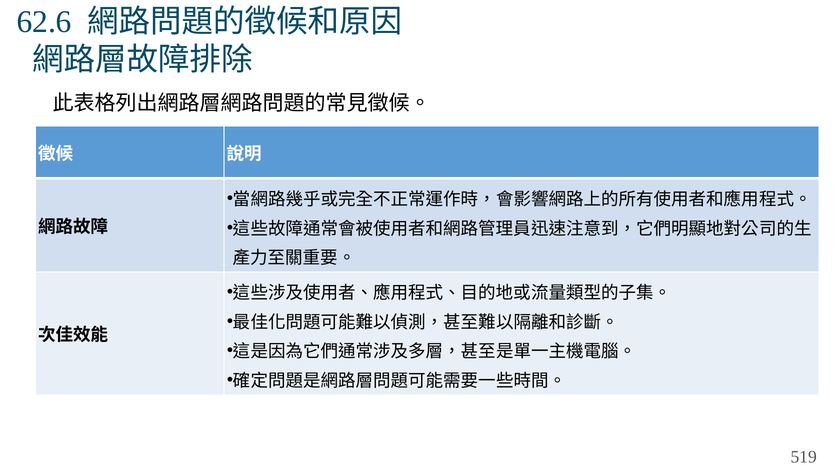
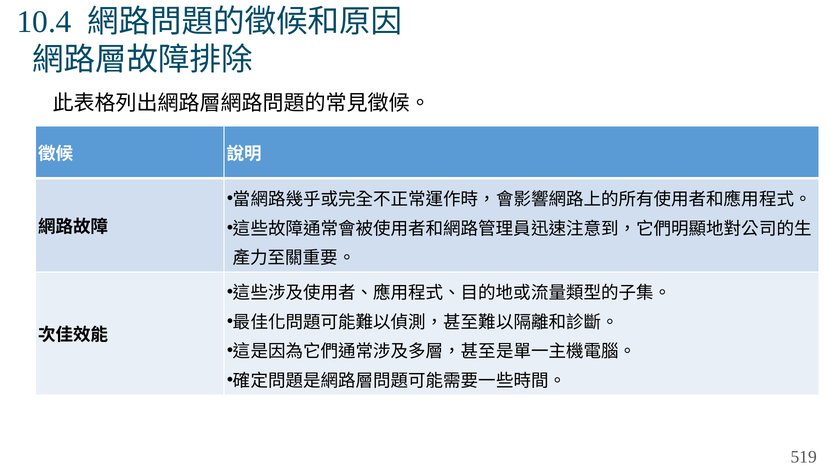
62.6: 62.6 -> 10.4 (44, 22)
